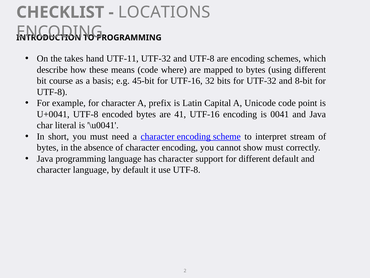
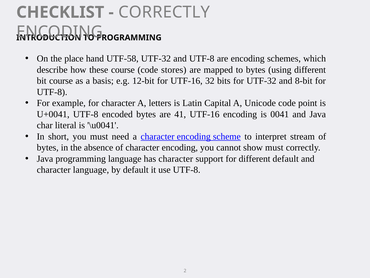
LOCATIONS: LOCATIONS -> CORRECTLY (164, 12)
takes: takes -> place (74, 59)
UTF-11: UTF-11 -> UTF-58 (122, 59)
these means: means -> course (123, 70)
where: where -> stores (174, 70)
45-bit: 45-bit -> 12-bit (143, 81)
prefix: prefix -> letters (160, 103)
